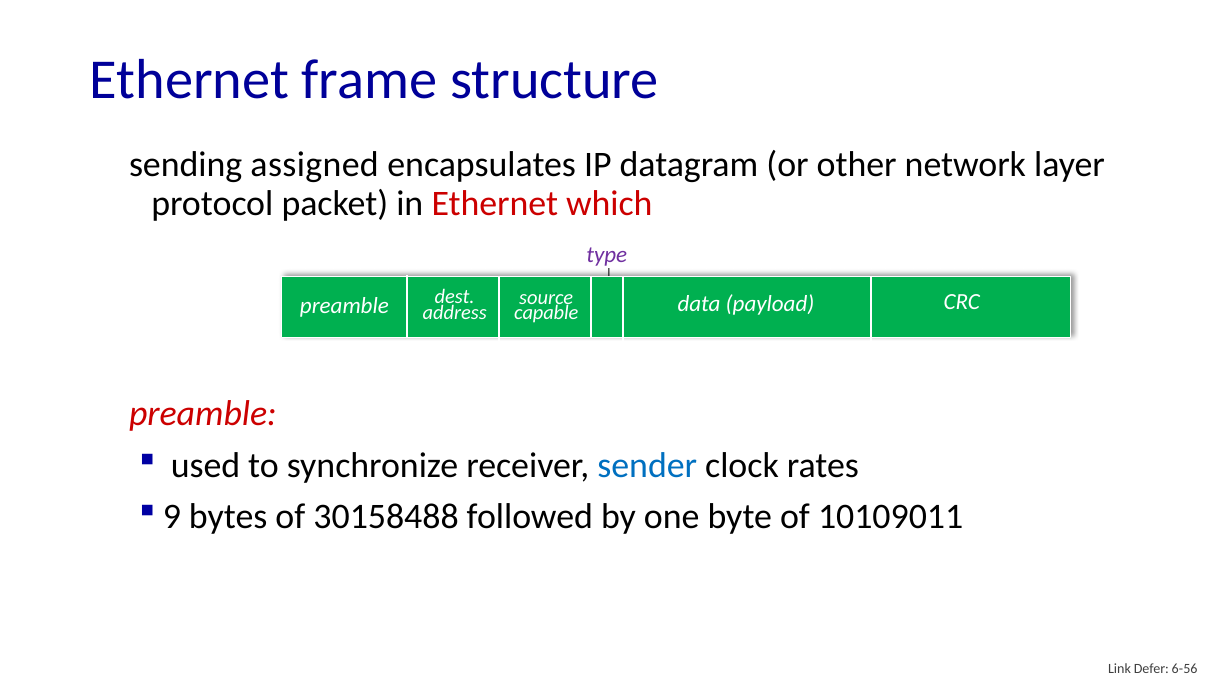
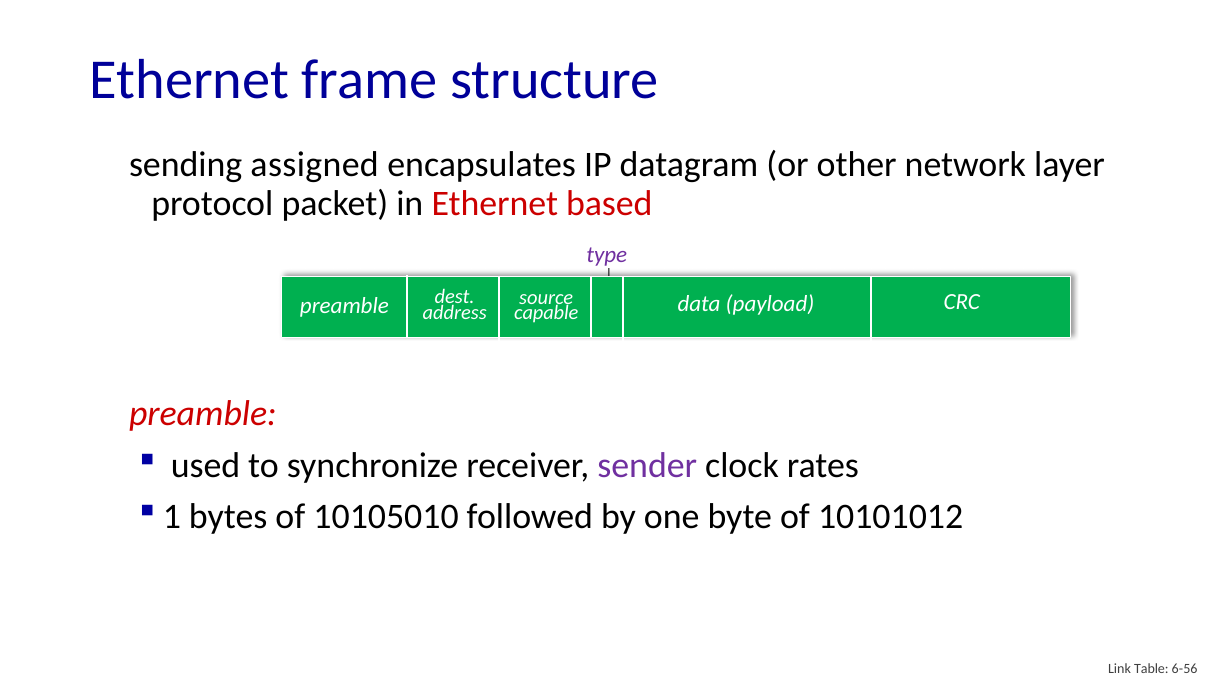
which: which -> based (609, 204)
sender colour: blue -> purple (647, 465)
9: 9 -> 1 (172, 517)
30158488: 30158488 -> 10105010 (386, 517)
10109011: 10109011 -> 10101012 (891, 517)
Defer: Defer -> Table (1151, 669)
